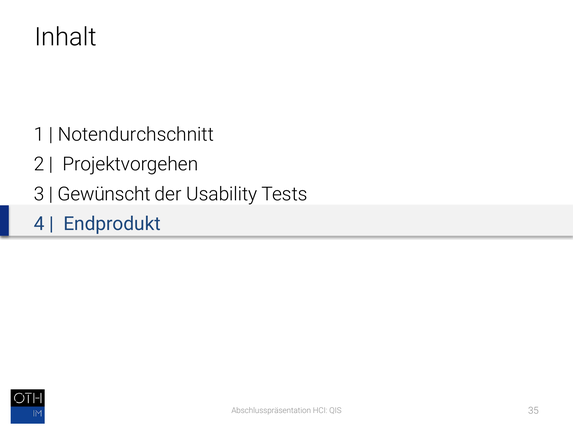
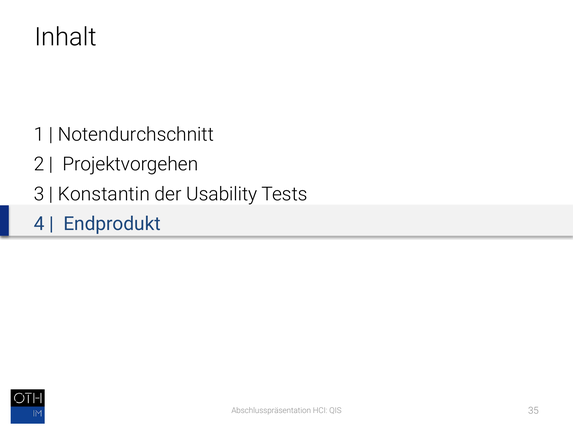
Gewünscht: Gewünscht -> Konstantin (104, 194)
